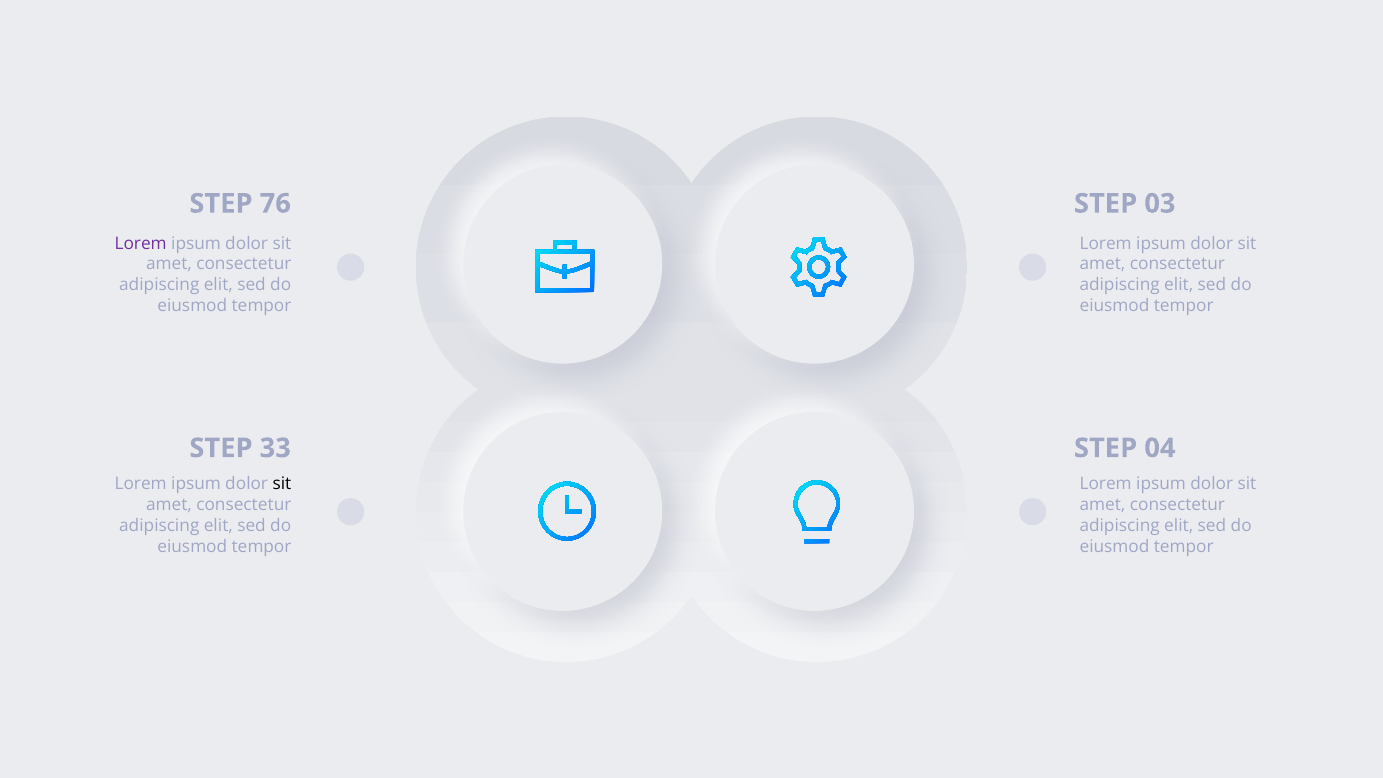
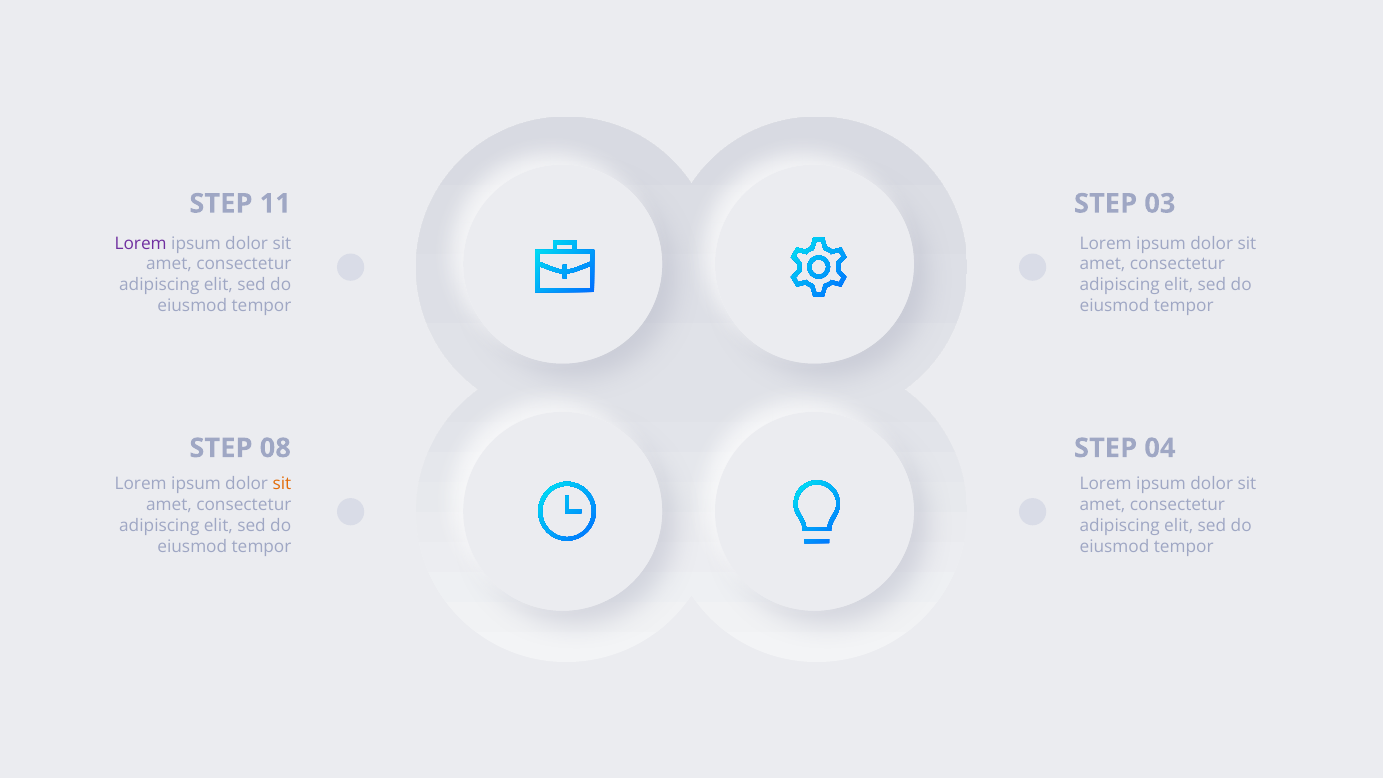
76: 76 -> 11 (275, 204)
33: 33 -> 08 (275, 448)
sit colour: black -> orange (282, 484)
